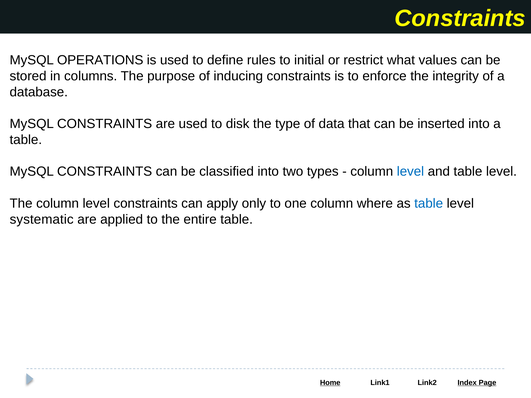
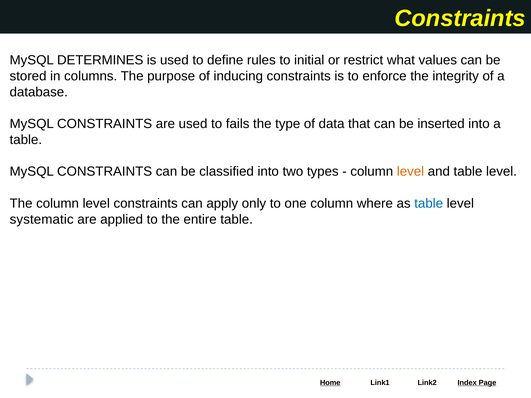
OPERATIONS: OPERATIONS -> DETERMINES (100, 60)
disk: disk -> fails (238, 124)
level colour: blue -> orange (410, 172)
